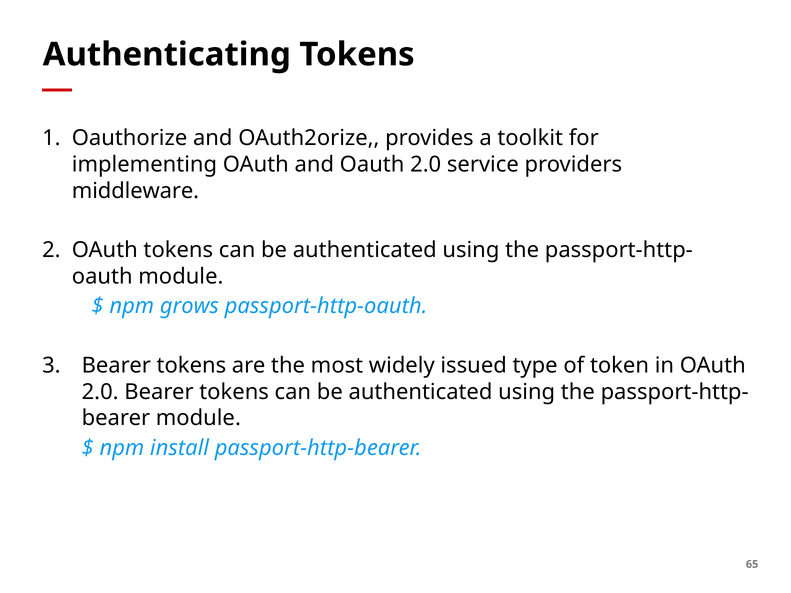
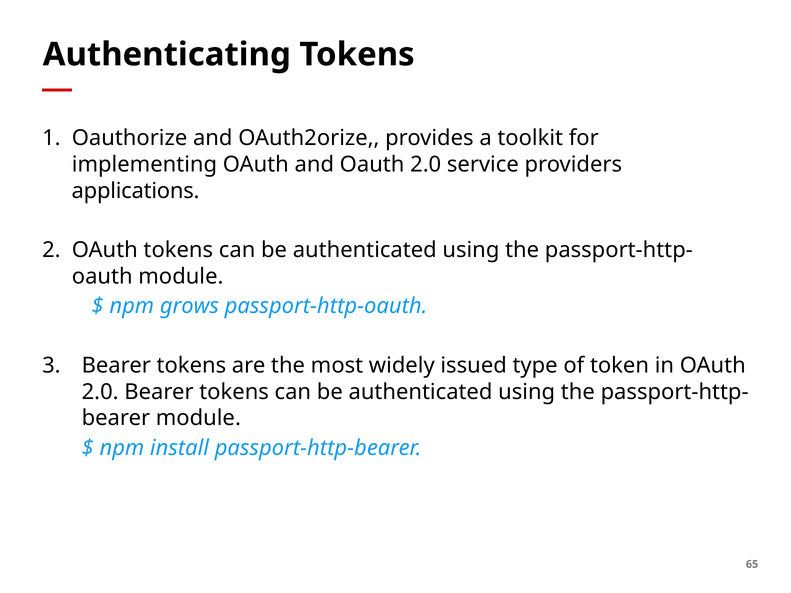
middleware: middleware -> applications (136, 191)
